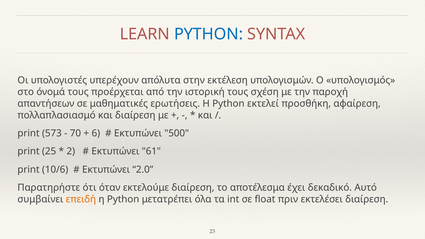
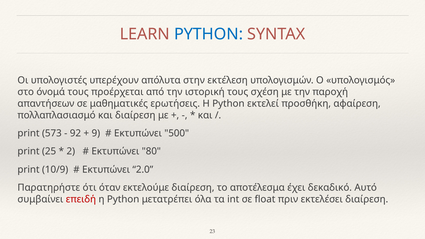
70: 70 -> 92 (75, 133)
6: 6 -> 9 (96, 133)
61: 61 -> 80 (151, 151)
10/6: 10/6 -> 10/9 (55, 170)
επειδή colour: orange -> red (81, 199)
